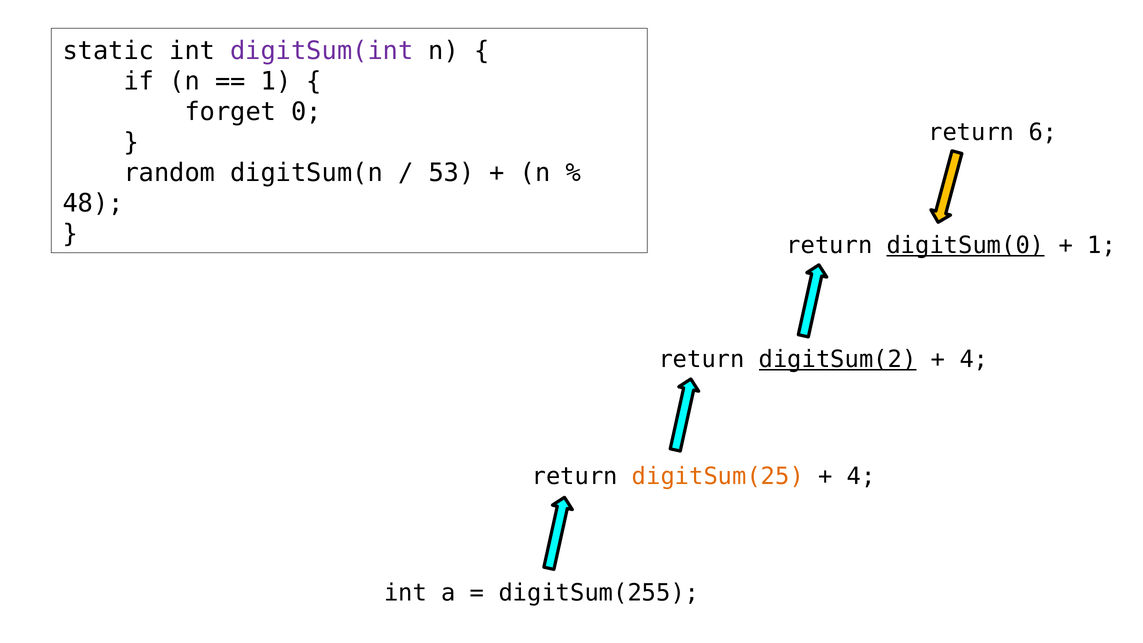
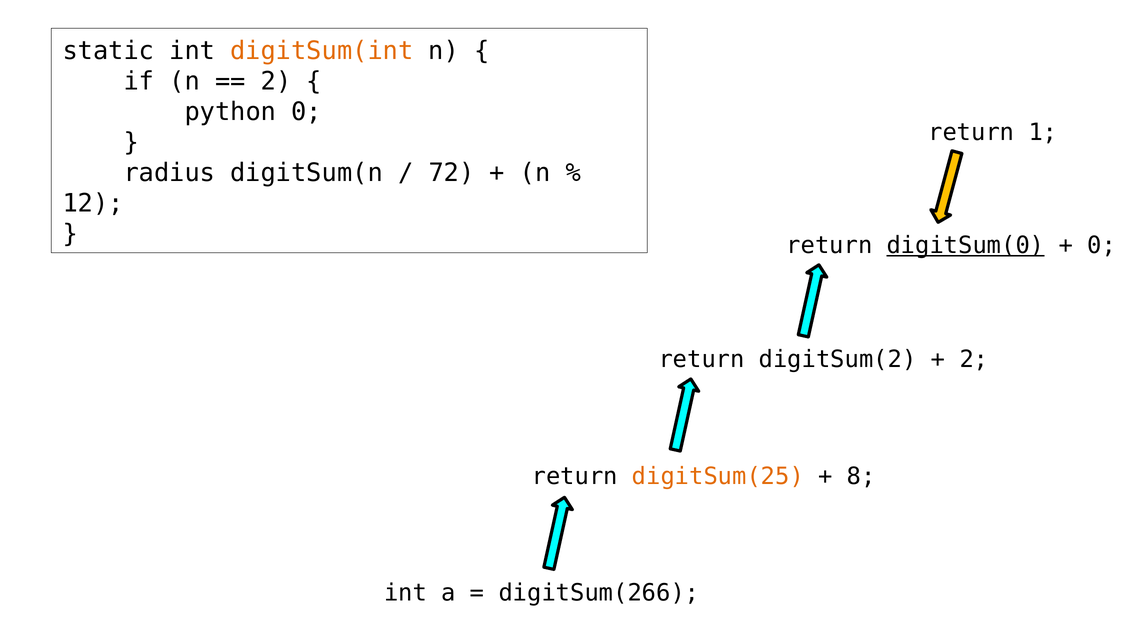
digitSum(int colour: purple -> orange (322, 51)
1: 1 -> 2 (276, 81)
forget: forget -> python (230, 112)
6: 6 -> 1 (1043, 132)
random: random -> radius (169, 173)
53: 53 -> 72 (451, 173)
48: 48 -> 12 (93, 203)
1: 1 -> 0 (1102, 245)
digitSum(2 underline: present -> none (838, 360)
4: 4 -> 2 (974, 360)
4: 4 -> 8 (861, 476)
digitSum(255: digitSum(255 -> digitSum(266 (599, 593)
